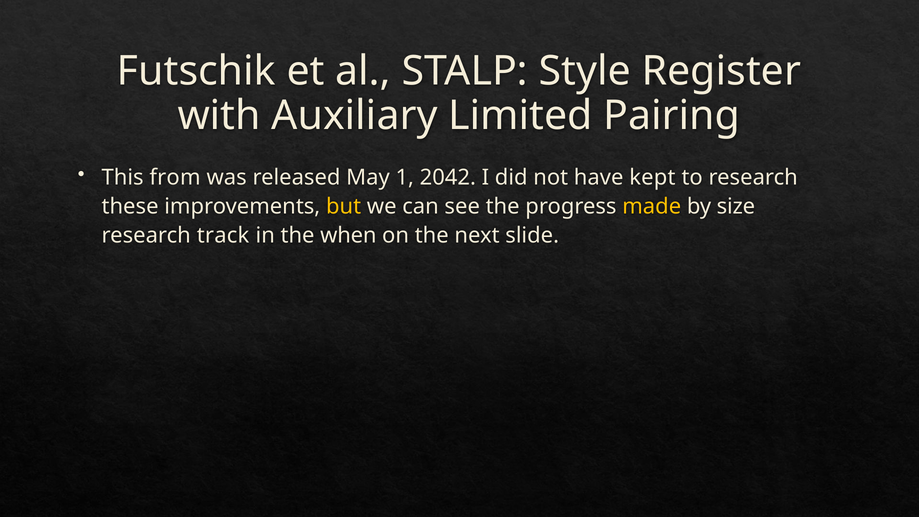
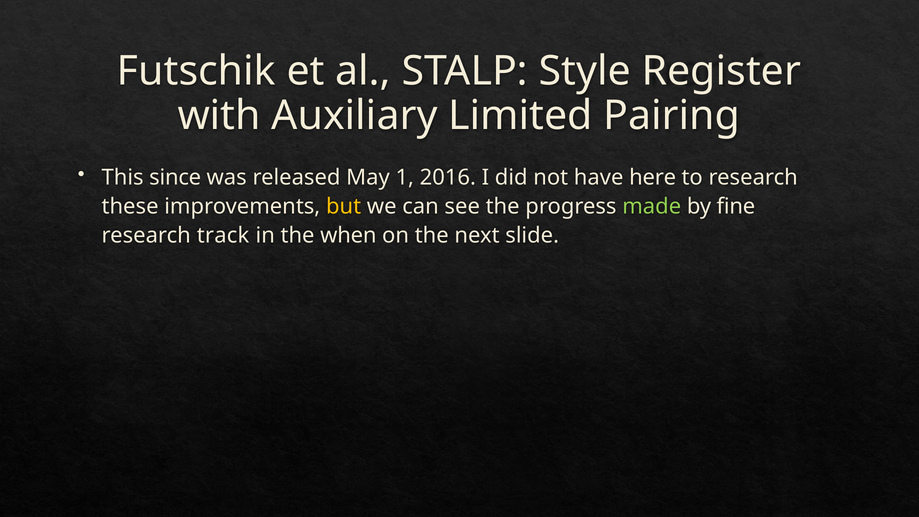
from: from -> since (175, 177)
2042: 2042 -> 2016 (448, 177)
kept: kept -> here (653, 177)
made colour: yellow -> light green (652, 206)
size: size -> fine (736, 206)
